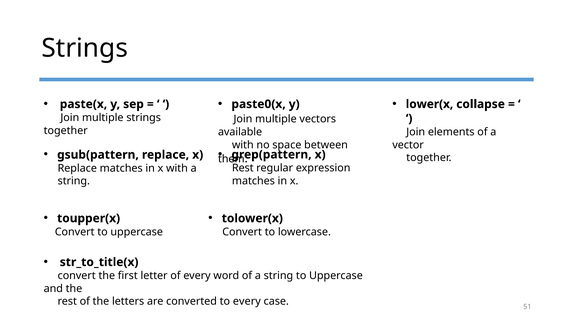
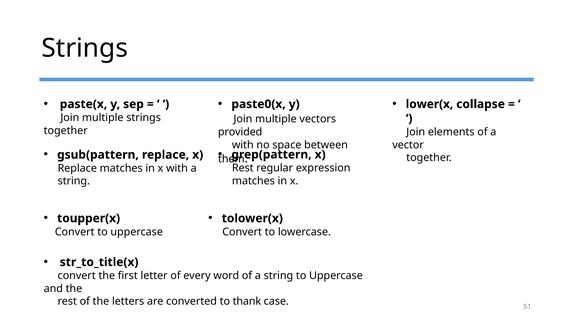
available: available -> provided (240, 132)
to every: every -> thank (247, 302)
